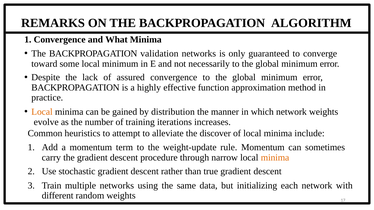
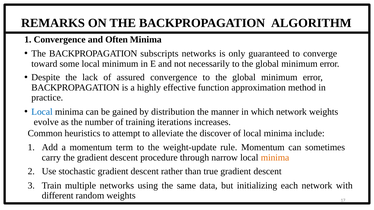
What: What -> Often (117, 40)
validation: validation -> subscripts (159, 54)
Local colour: orange -> blue (42, 112)
